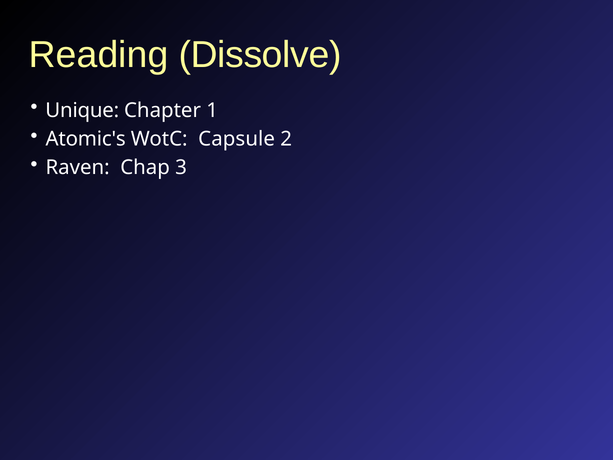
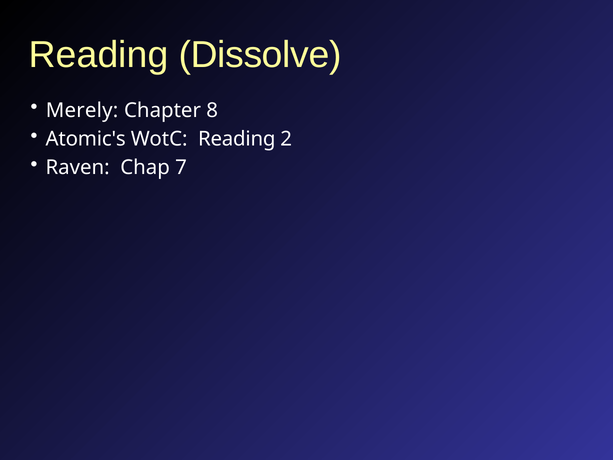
Unique: Unique -> Merely (82, 110)
1: 1 -> 8 (212, 110)
WotC Capsule: Capsule -> Reading (237, 139)
3: 3 -> 7 (181, 168)
